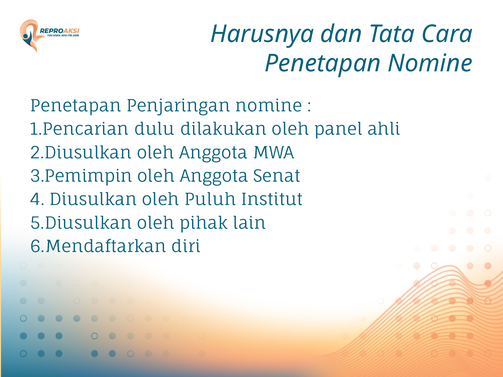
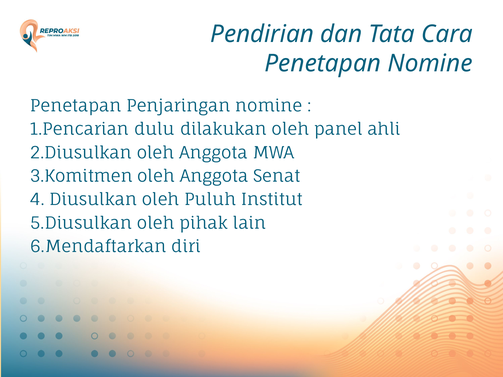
Harusnya: Harusnya -> Pendirian (262, 34)
3.Pemimpin: 3.Pemimpin -> 3.Komitmen (81, 176)
